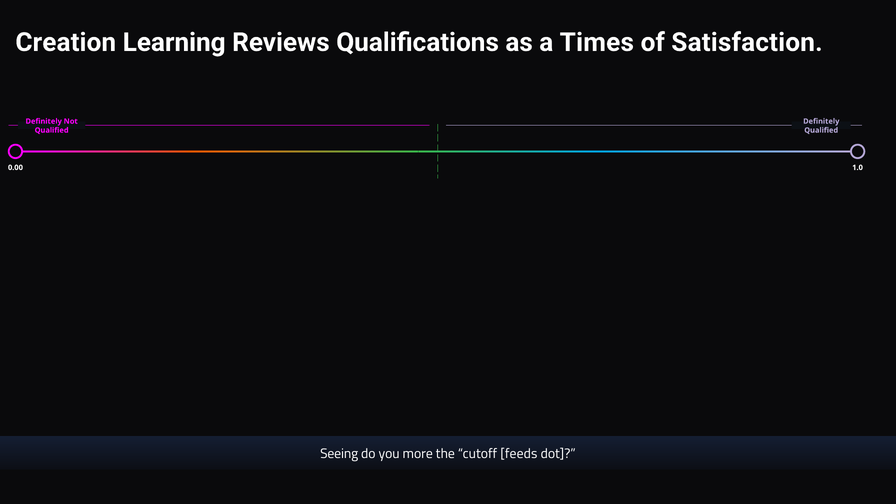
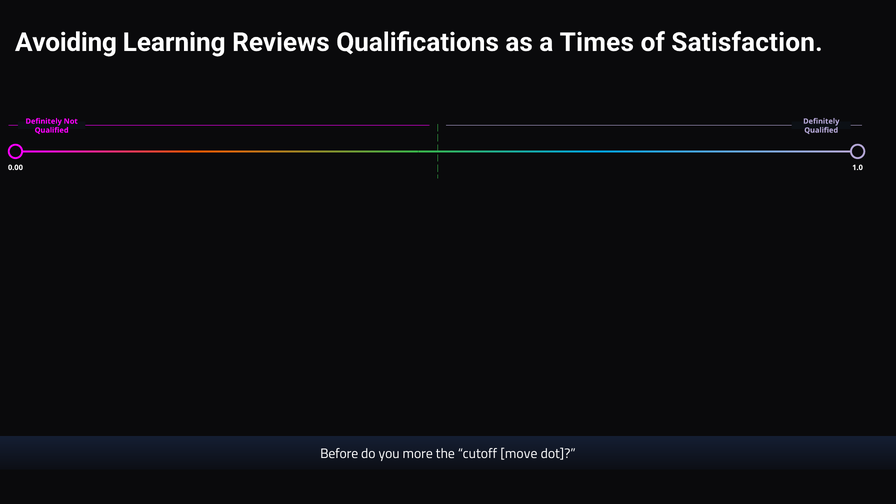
Creation: Creation -> Avoiding (66, 42)
Seeing: Seeing -> Before (339, 454)
feeds: feeds -> move (519, 454)
